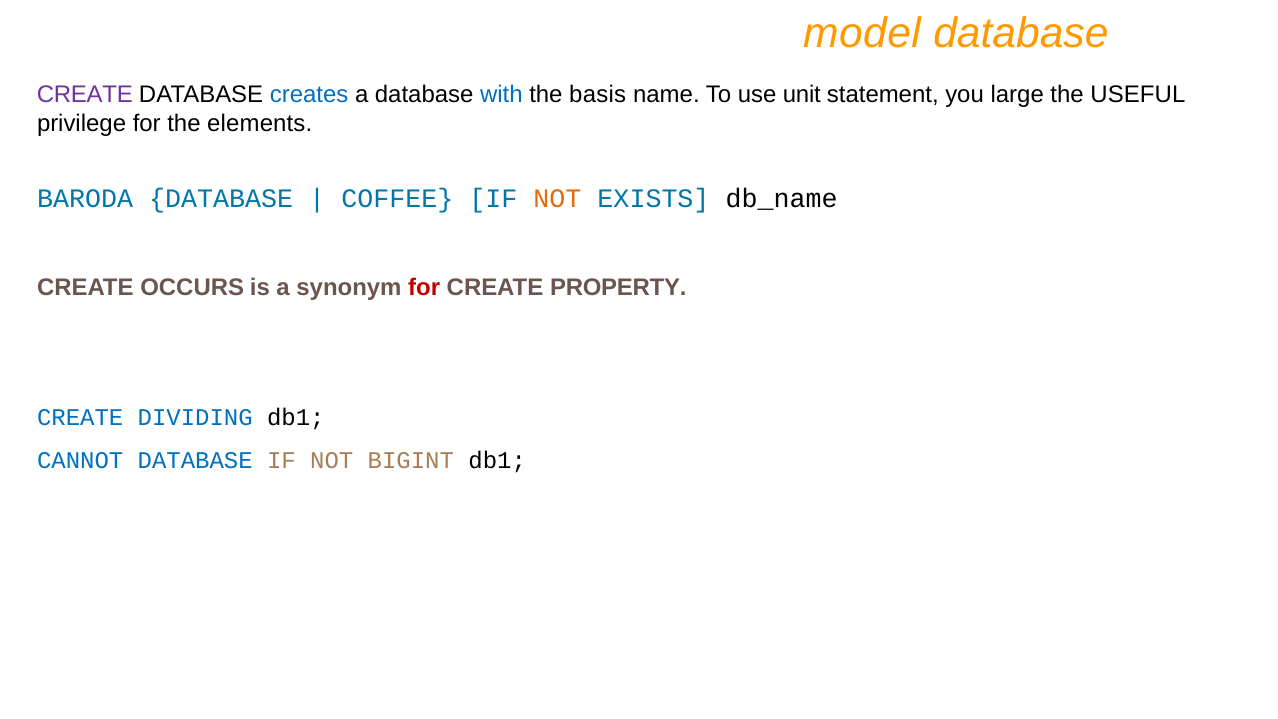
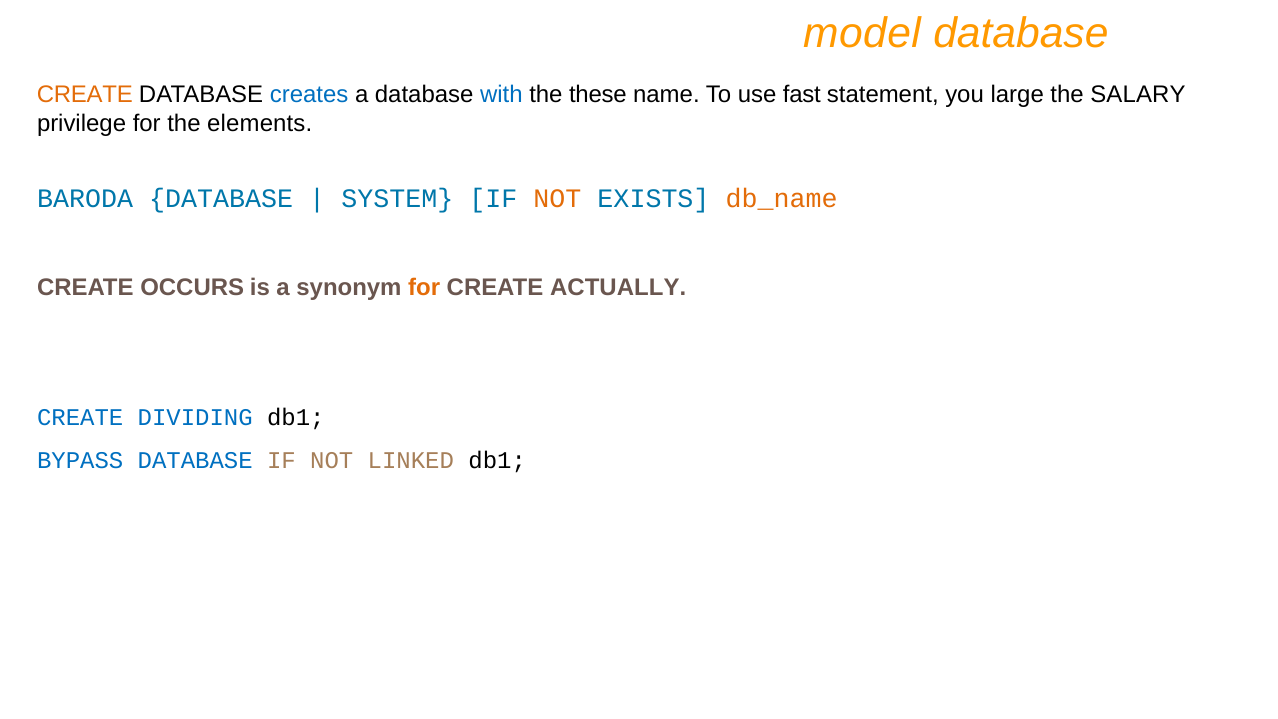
CREATE colour: purple -> orange (85, 94)
basis: basis -> these (598, 94)
unit: unit -> fast (802, 94)
USEFUL: USEFUL -> SALARY (1138, 94)
COFFEE: COFFEE -> SYSTEM (397, 199)
db_name colour: black -> orange (782, 199)
for colour: red -> orange (424, 288)
PROPERTY: PROPERTY -> ACTUALLY (618, 288)
CANNOT: CANNOT -> BYPASS (80, 460)
BIGINT: BIGINT -> LINKED (411, 460)
